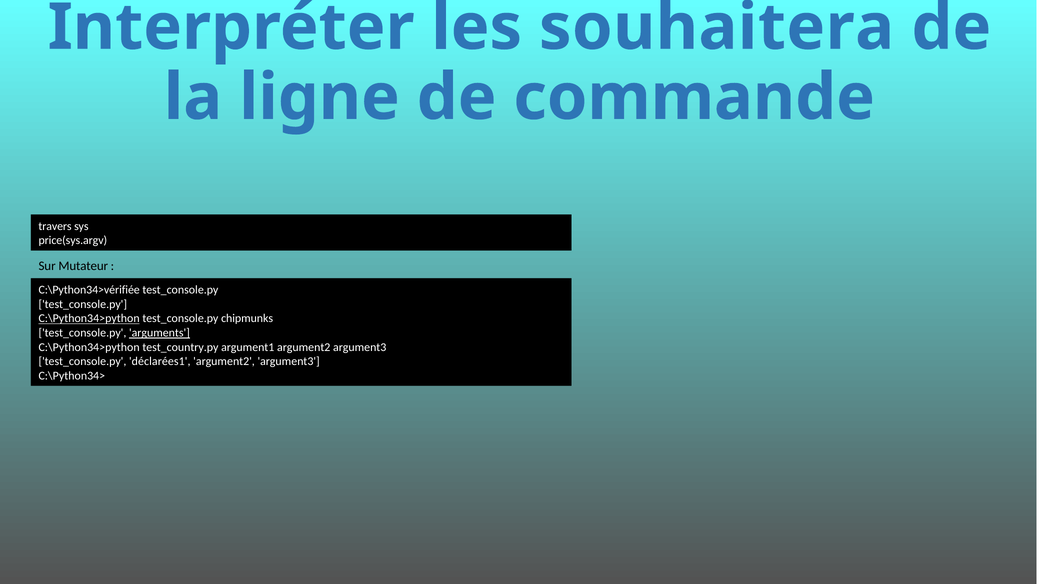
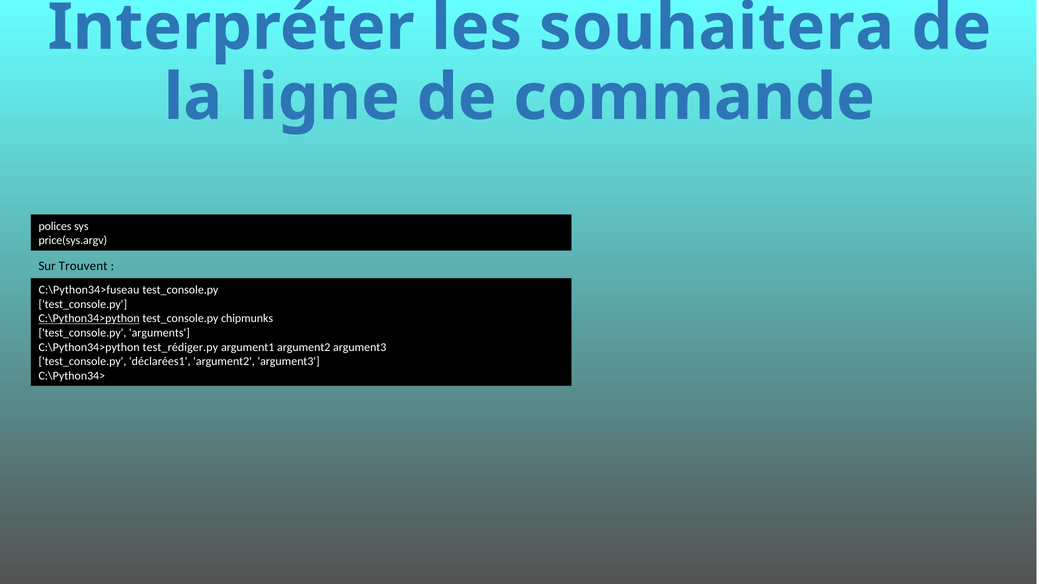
travers: travers -> polices (55, 226)
Mutateur: Mutateur -> Trouvent (83, 266)
C:\Python34>vérifiée: C:\Python34>vérifiée -> C:\Python34>fuseau (89, 290)
arguments underline: present -> none (159, 333)
test_country.py: test_country.py -> test_rédiger.py (180, 347)
